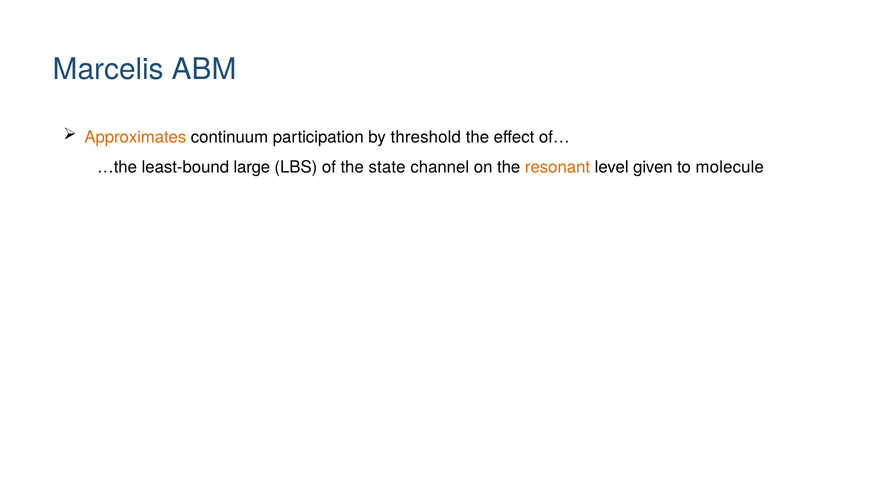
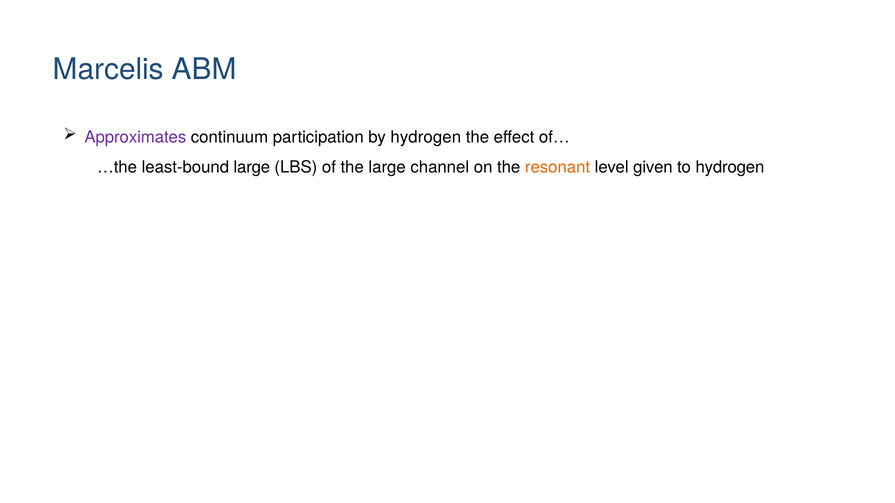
Approximates colour: orange -> purple (135, 137)
by threshold: threshold -> hydrogen (426, 137)
the state: state -> large (387, 167)
to molecule: molecule -> hydrogen (730, 167)
